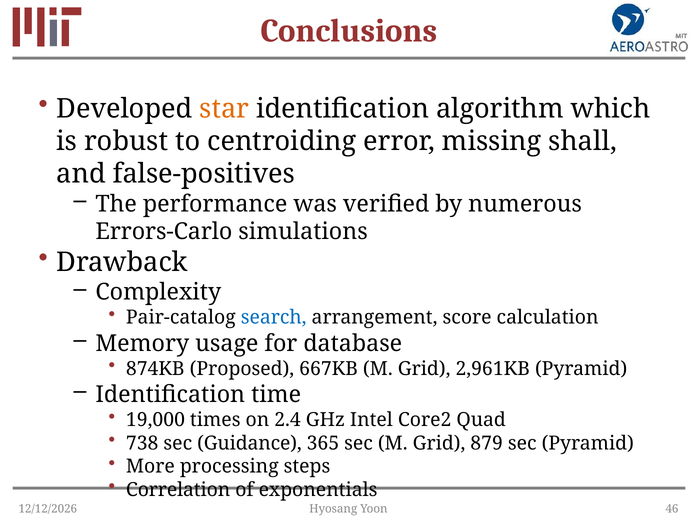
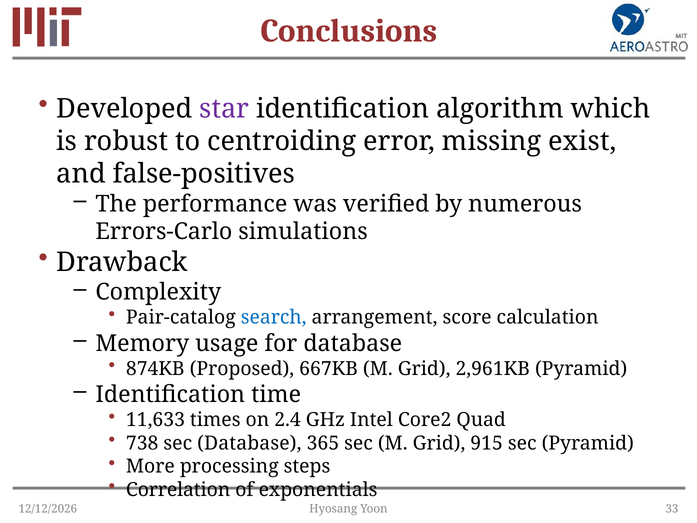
star colour: orange -> purple (224, 109)
shall: shall -> exist (582, 141)
19,000: 19,000 -> 11,633 (155, 420)
sec Guidance: Guidance -> Database (249, 443)
879: 879 -> 915 (487, 443)
46: 46 -> 33 (672, 509)
